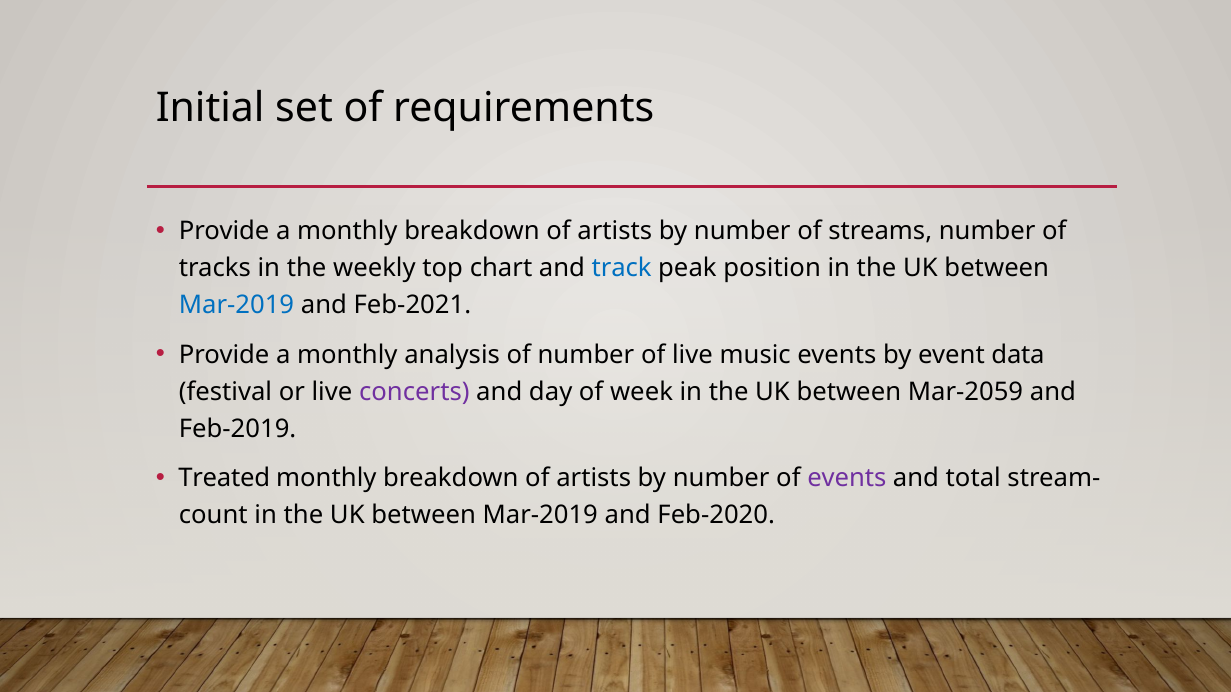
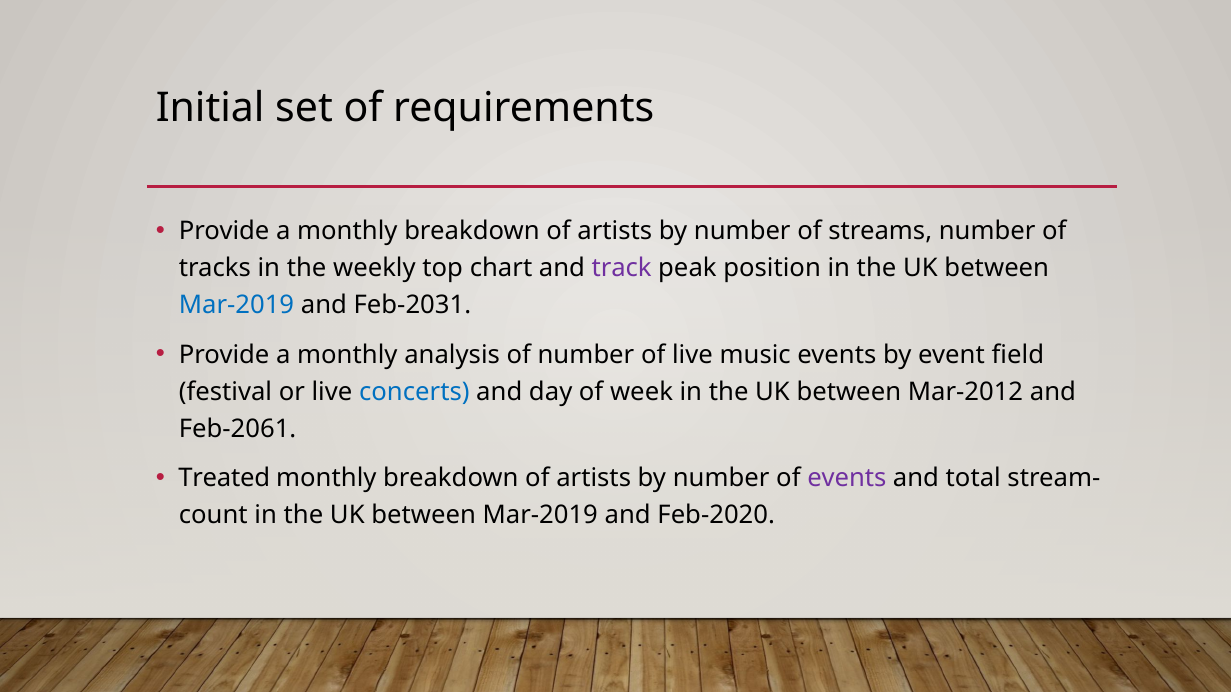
track colour: blue -> purple (622, 268)
Feb-2021: Feb-2021 -> Feb-2031 (412, 305)
data: data -> field (1018, 355)
concerts colour: purple -> blue (414, 392)
Mar-2059: Mar-2059 -> Mar-2012 (965, 392)
Feb-2019: Feb-2019 -> Feb-2061 (238, 429)
